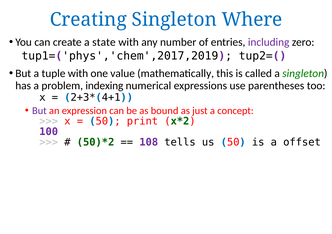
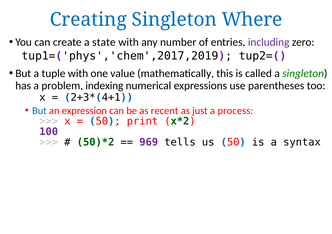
But colour: purple -> blue (39, 111)
bound: bound -> recent (165, 111)
concept: concept -> process (235, 111)
108: 108 -> 969 (149, 142)
offset: offset -> syntax (302, 142)
